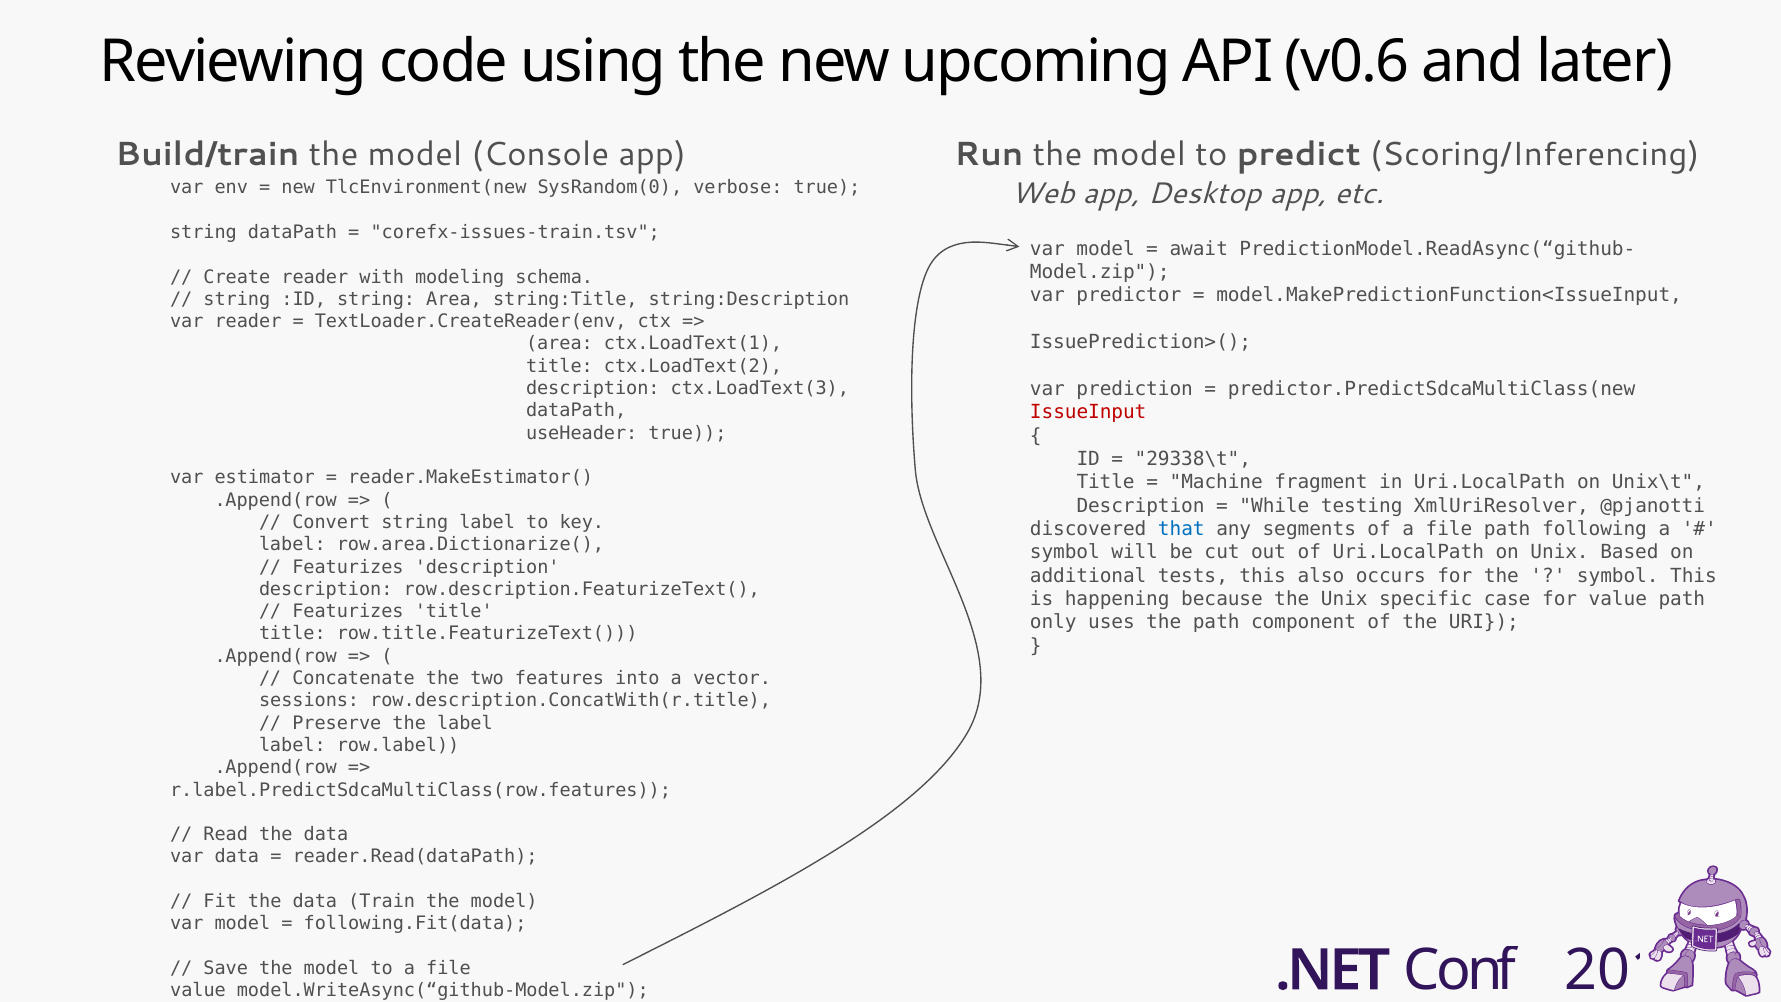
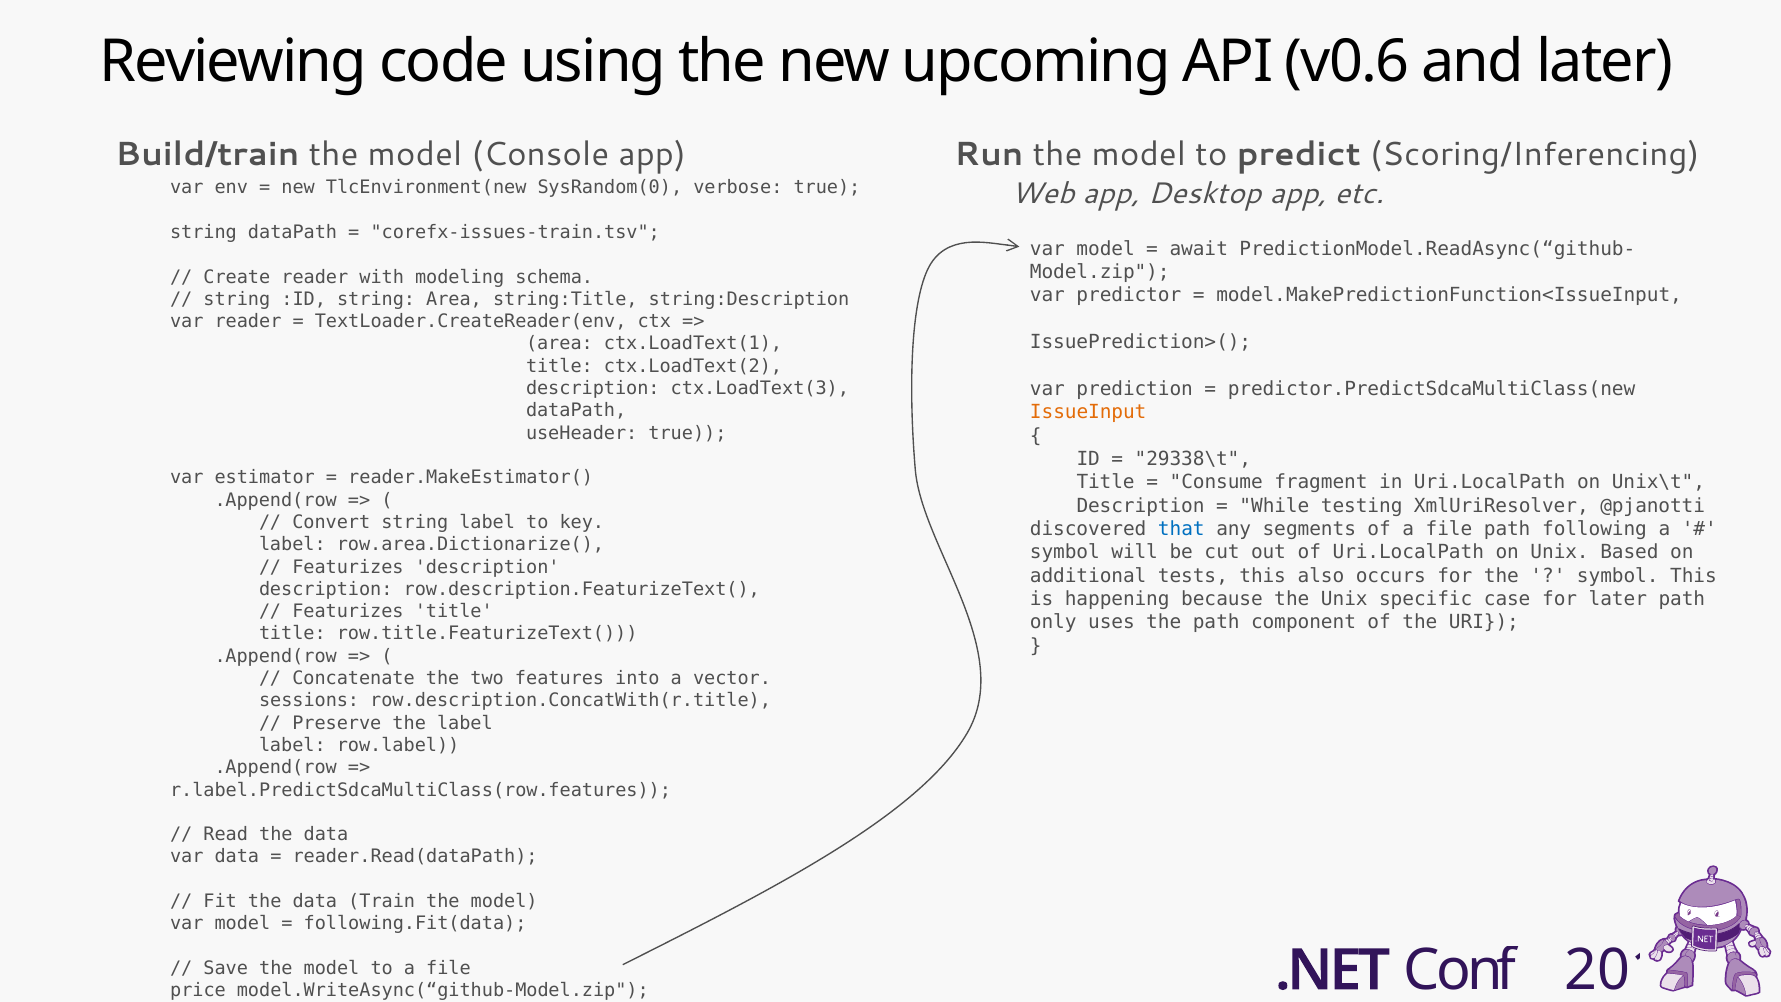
IssueInput colour: red -> orange (1088, 412)
Machine: Machine -> Consume (1216, 482)
for value: value -> later (1618, 599)
value: value -> price (198, 990)
